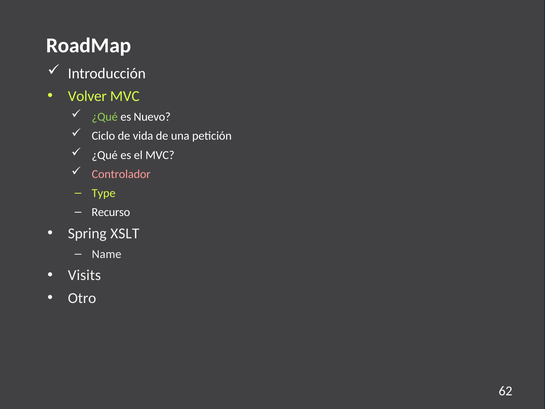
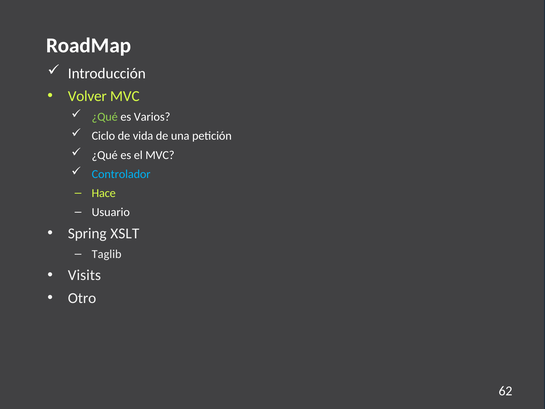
Nuevo: Nuevo -> Varios (152, 117)
Controlador colour: pink -> light blue (121, 174)
Type: Type -> Hace (104, 193)
Recurso: Recurso -> Usuario (111, 212)
Name: Name -> Taglib (107, 254)
